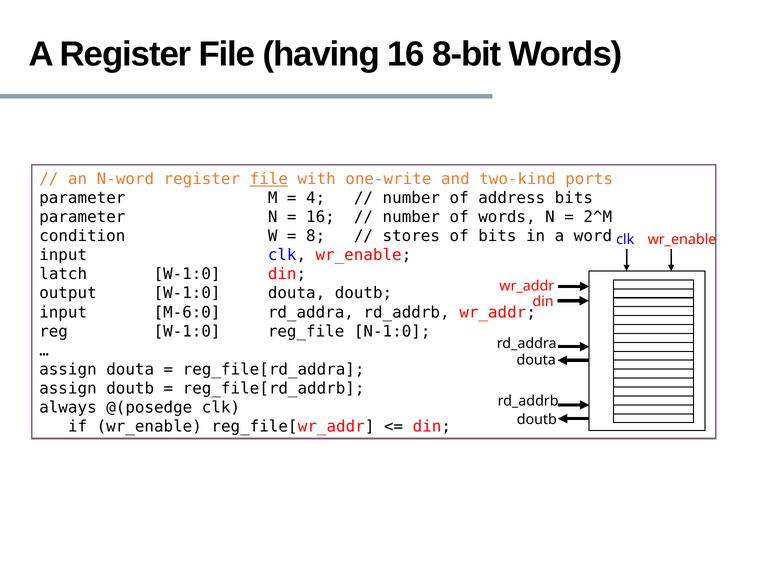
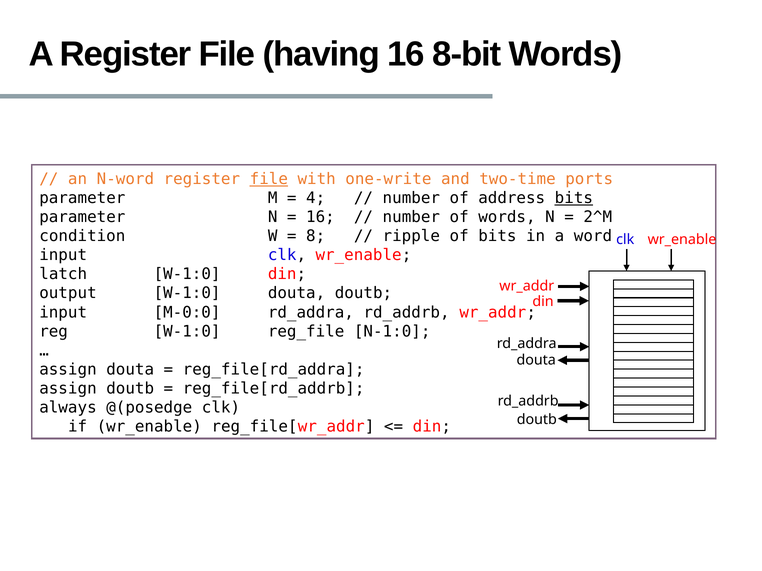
two-kind: two-kind -> two-time (518, 179)
bits underline: none -> present (574, 198)
stores: stores -> ripple (411, 236)
M-6:0: M-6:0 -> M-0:0 (187, 312)
